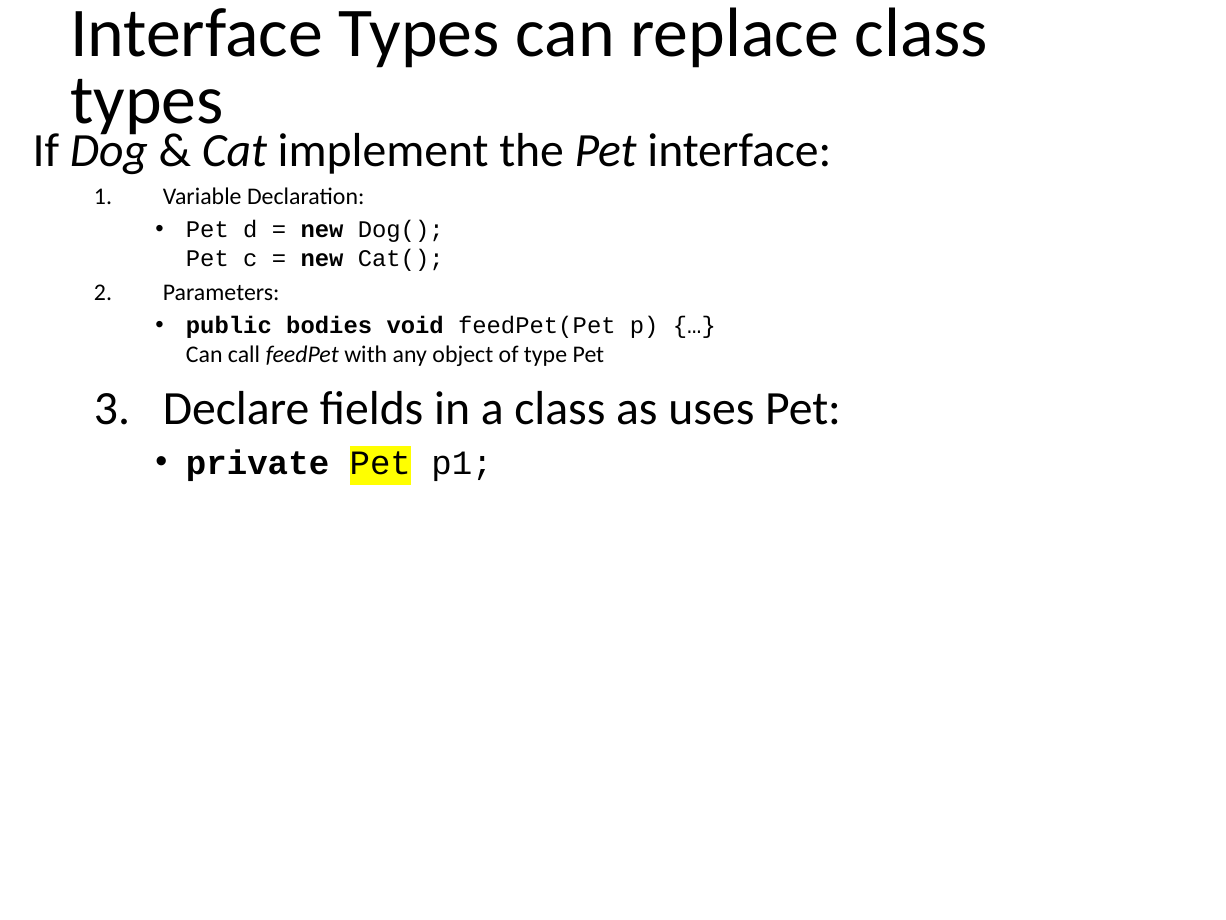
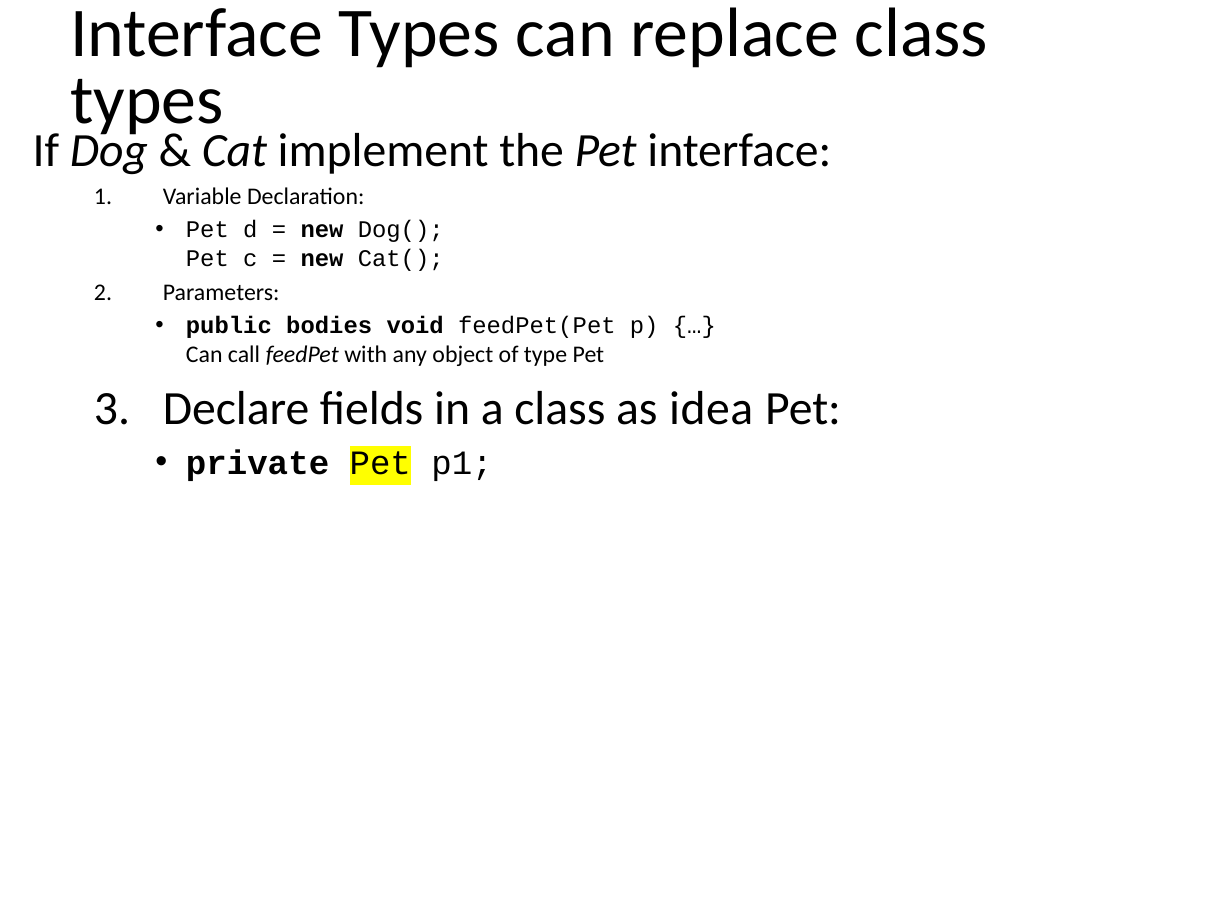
uses: uses -> idea (711, 408)
